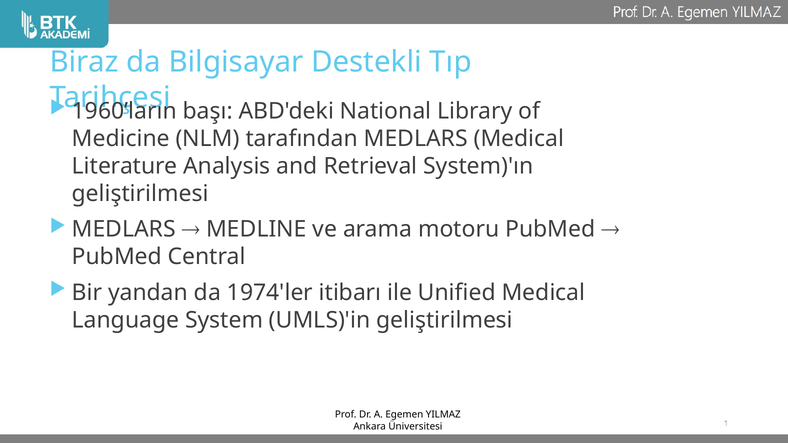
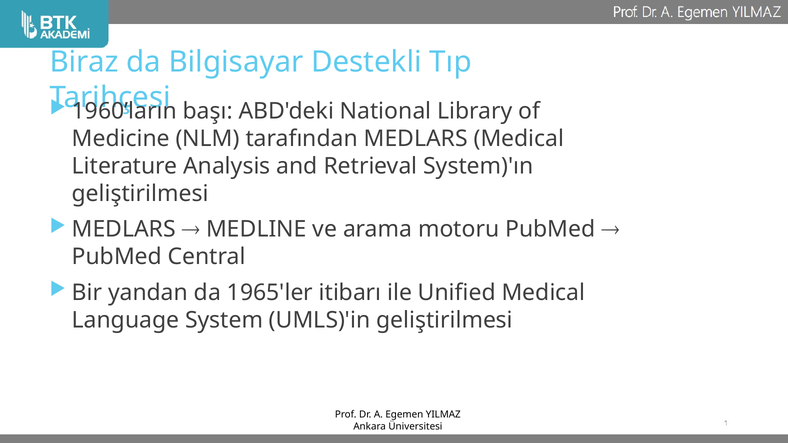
1974'ler: 1974'ler -> 1965'ler (270, 293)
